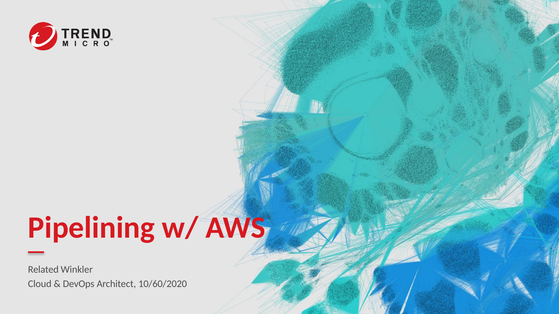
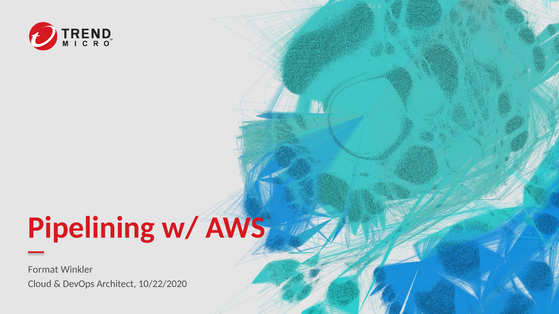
Related: Related -> Format (43, 270)
10/60/2020: 10/60/2020 -> 10/22/2020 (163, 284)
